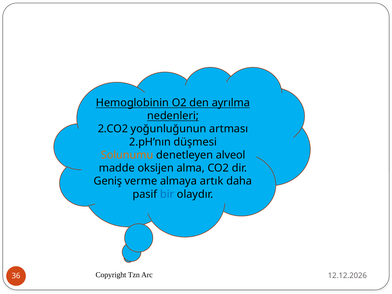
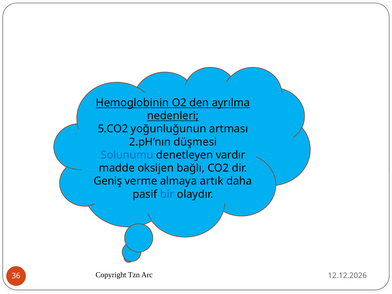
2.CO2: 2.CO2 -> 5.CO2 (113, 129)
Solunumu colour: orange -> blue (127, 155)
alveol: alveol -> vardır (231, 155)
alma: alma -> bağlı (191, 168)
